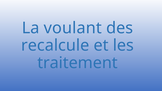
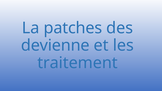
voulant: voulant -> patches (73, 28)
recalcule: recalcule -> devienne (55, 45)
